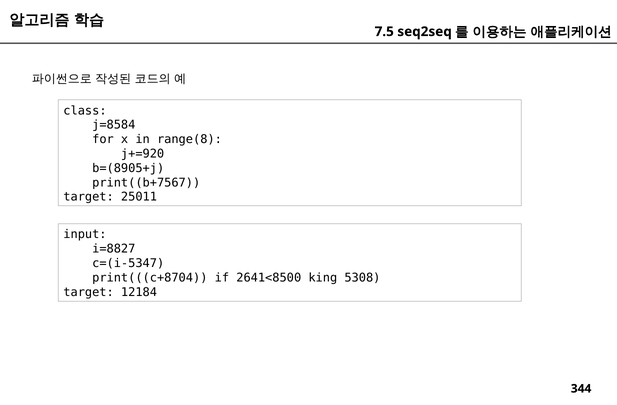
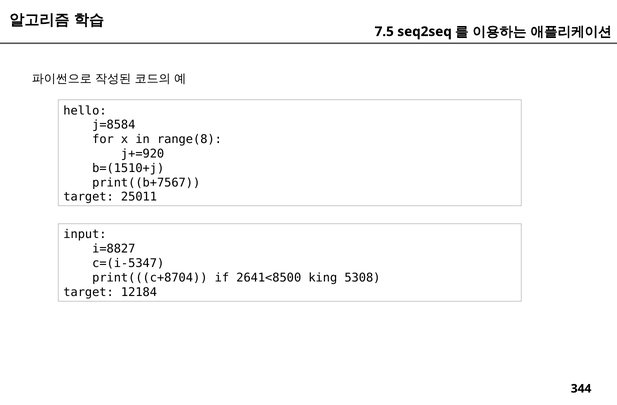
class: class -> hello (85, 111)
b=(8905+j: b=(8905+j -> b=(1510+j (128, 168)
